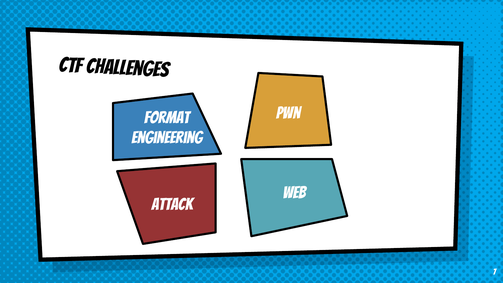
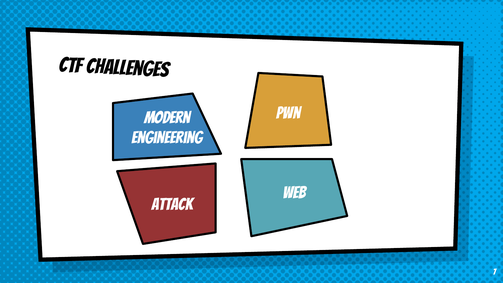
Format: Format -> Modern (167, 118)
